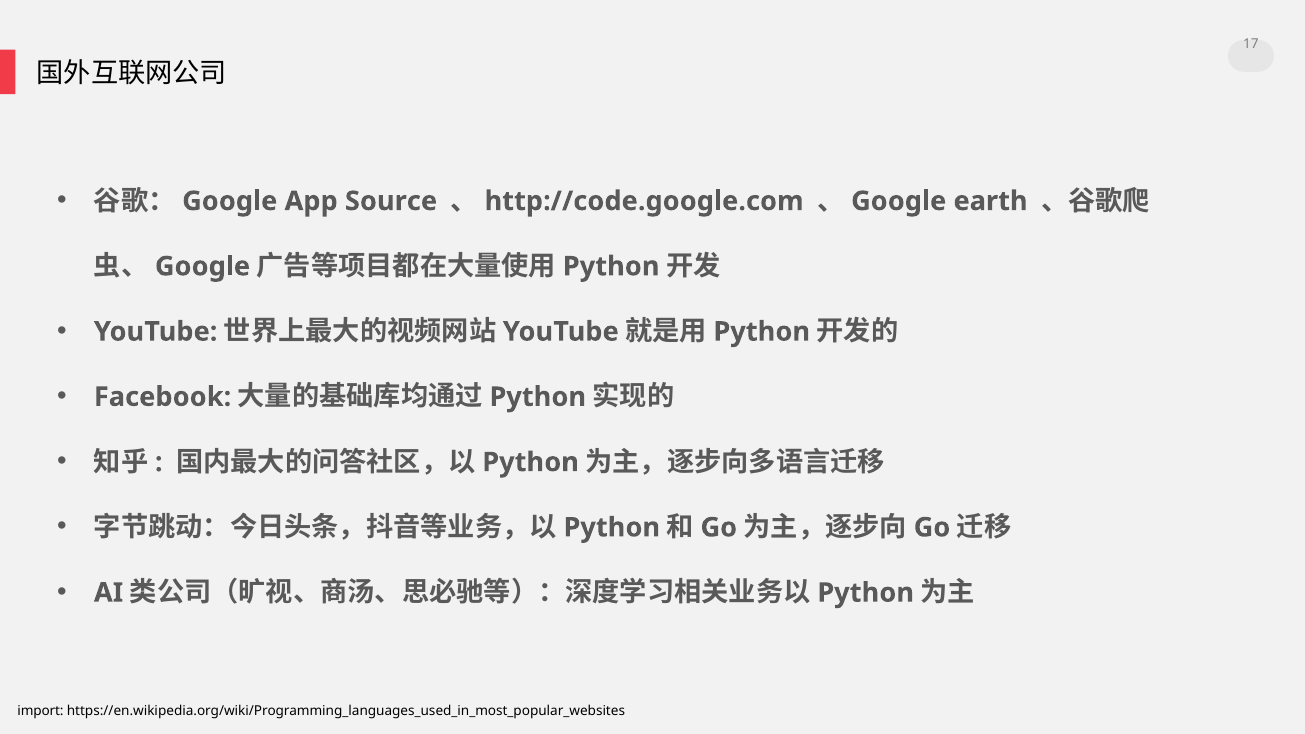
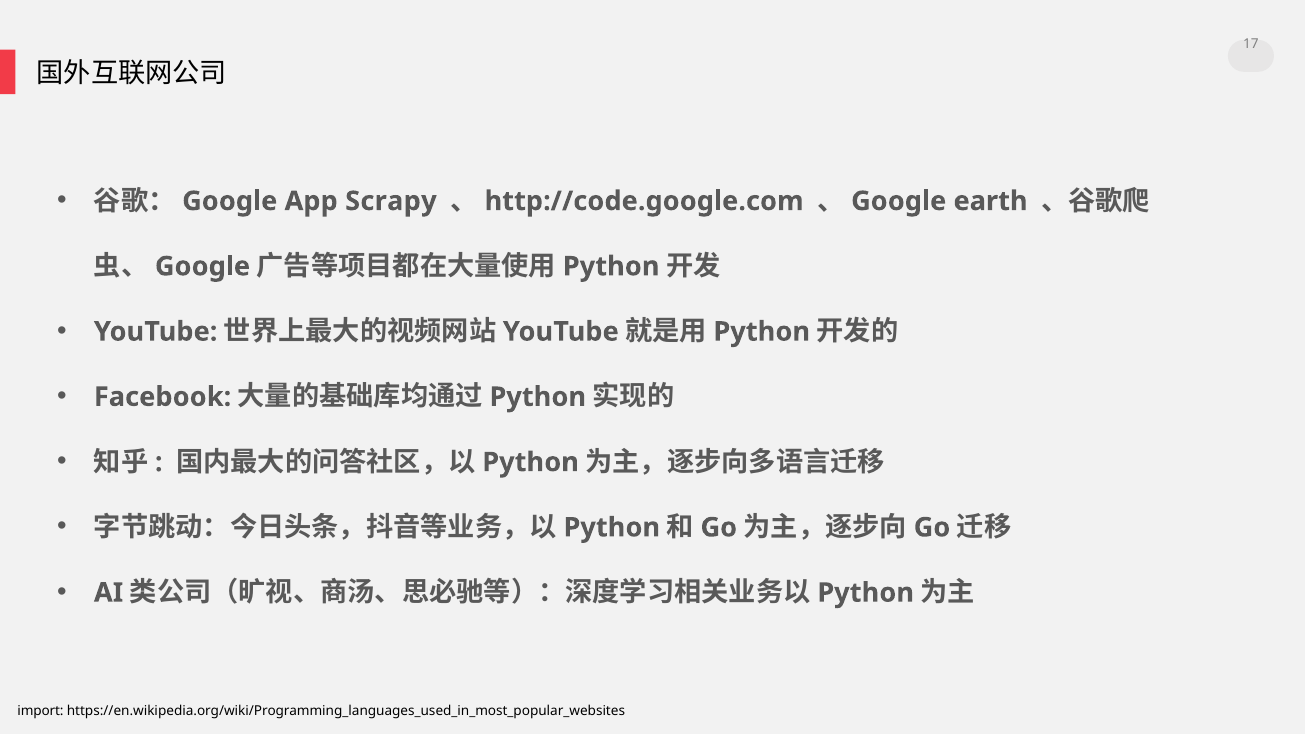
Source: Source -> Scrapy (391, 201)
